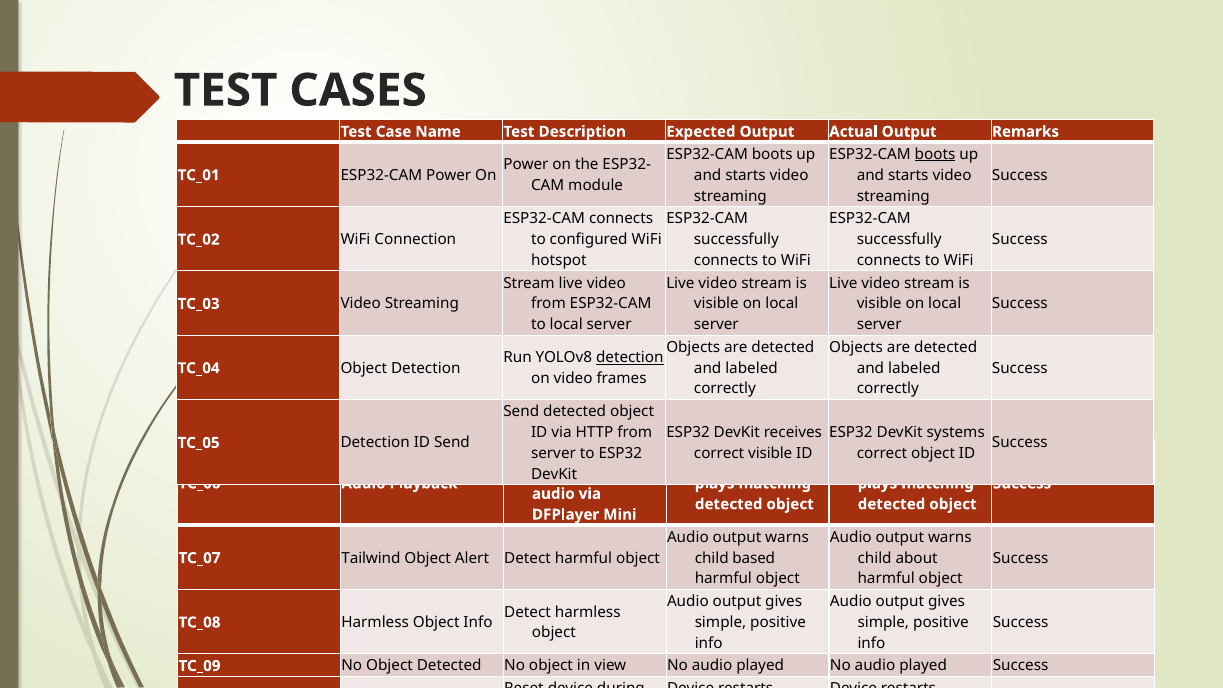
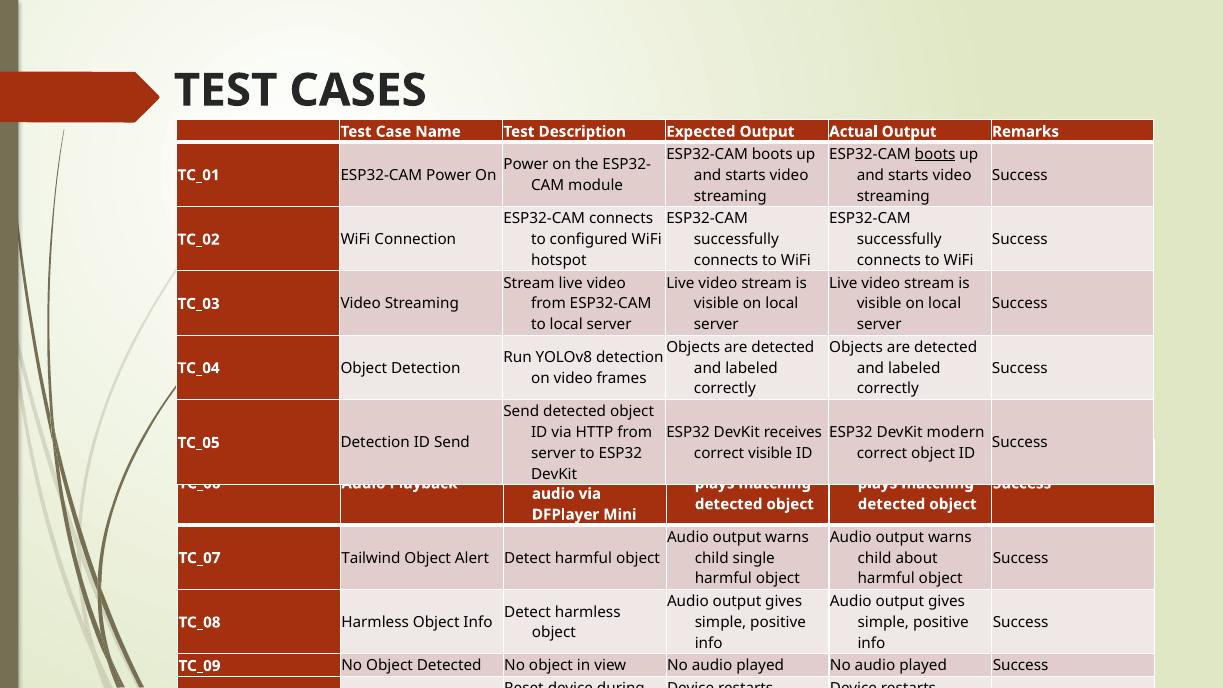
detection underline: present -> none (630, 358)
systems: systems -> modern (956, 432)
based: based -> single (754, 558)
